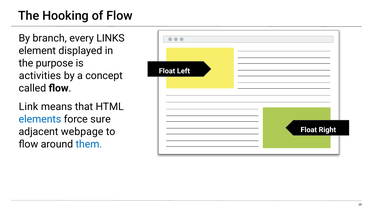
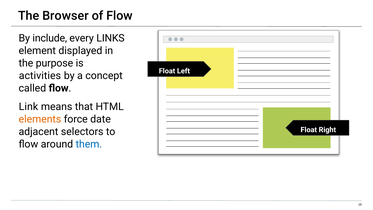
Hooking: Hooking -> Browser (66, 16)
branch: branch -> include (50, 38)
elements colour: blue -> orange (40, 119)
sure: sure -> date (101, 119)
webpage: webpage -> selectors (82, 132)
